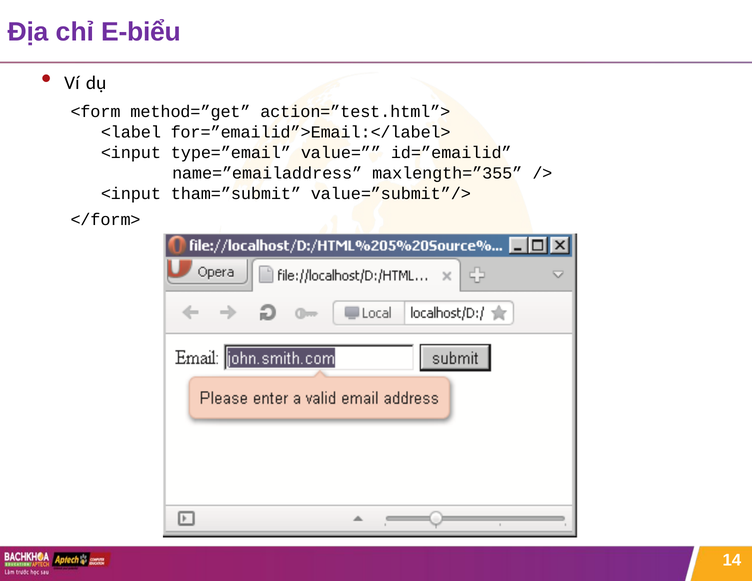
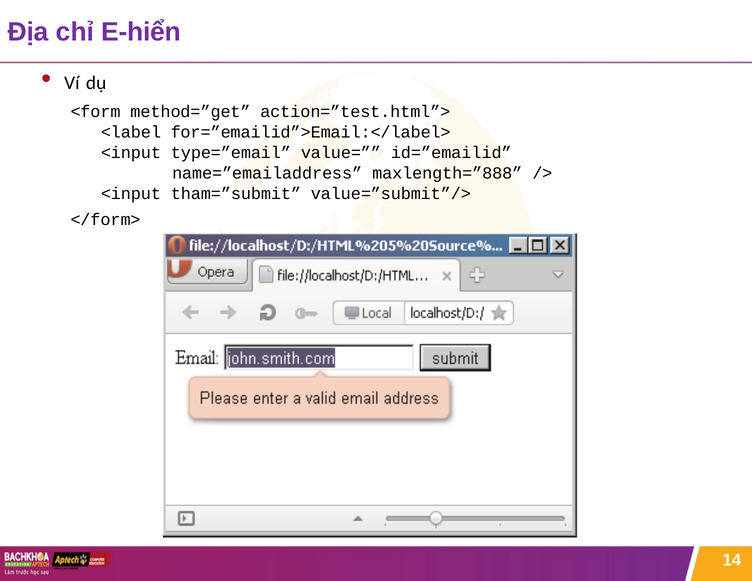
E-biểu: E-biểu -> E-hiển (141, 32)
maxlength=”355: maxlength=”355 -> maxlength=”888 (447, 173)
